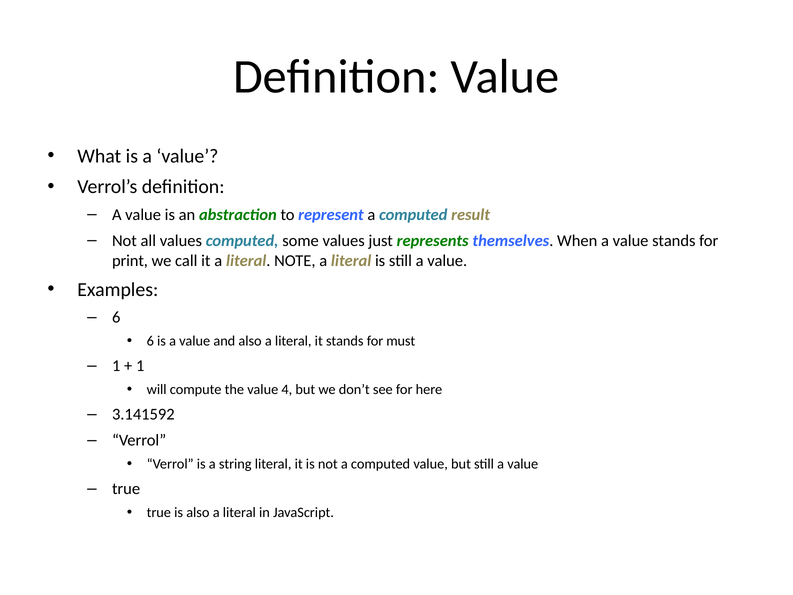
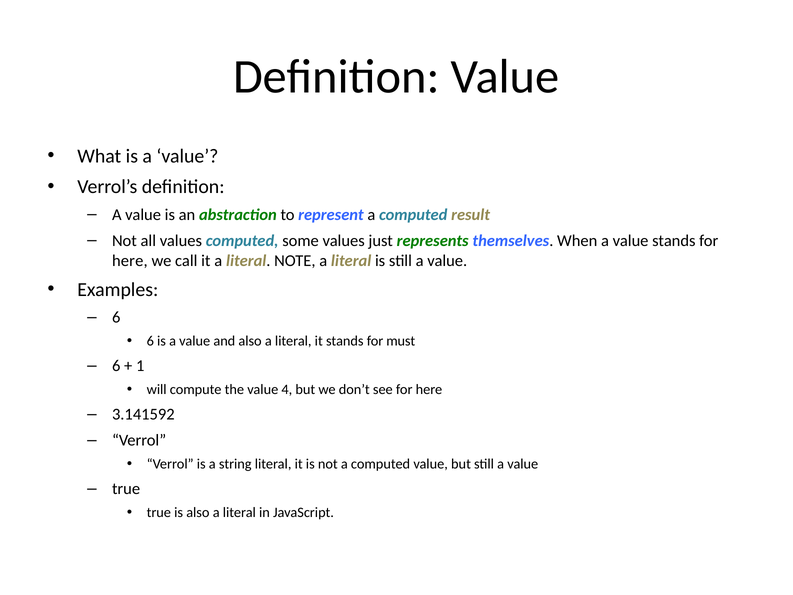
print: print -> here (130, 260)
1: 1 -> 6 (116, 366)
